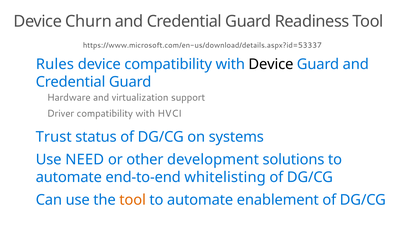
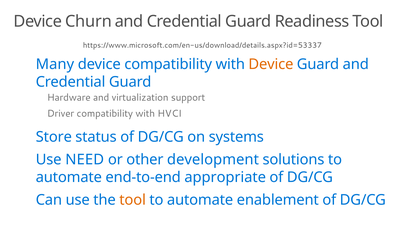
Rules: Rules -> Many (55, 64)
Device colour: black -> orange (271, 64)
Trust: Trust -> Store (54, 137)
whitelisting: whitelisting -> appropriate (225, 177)
